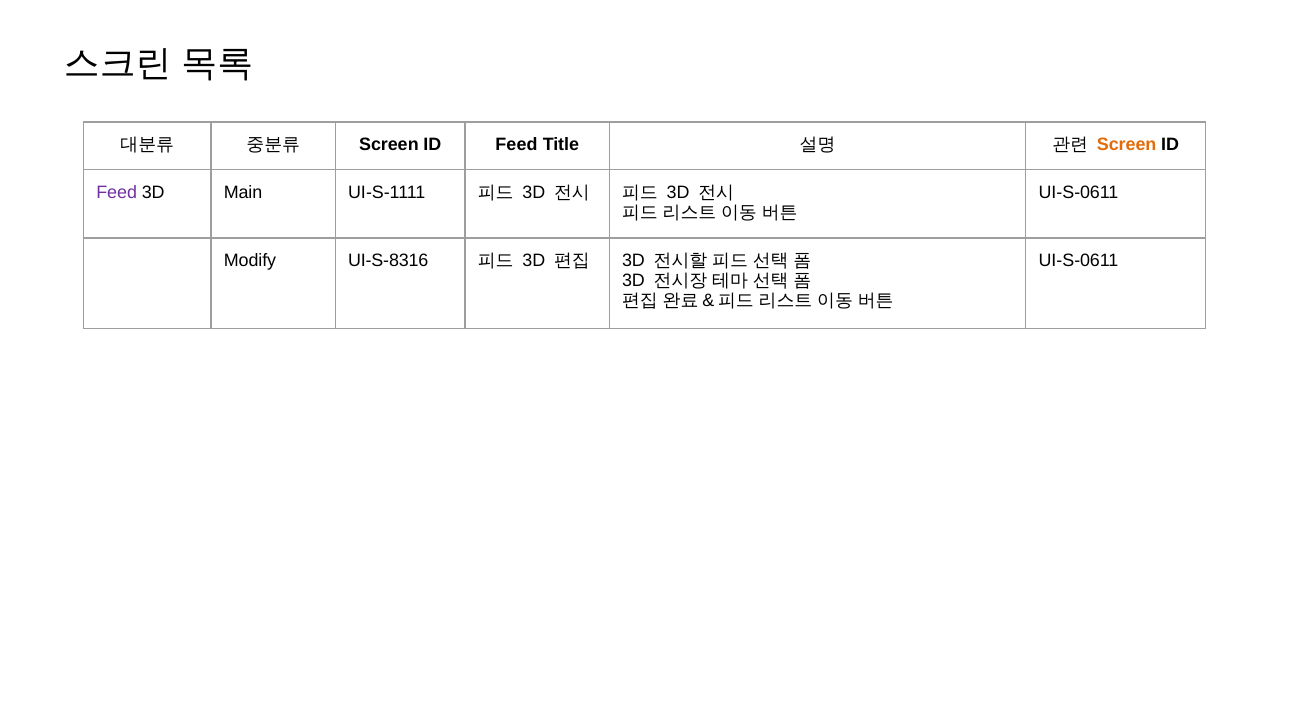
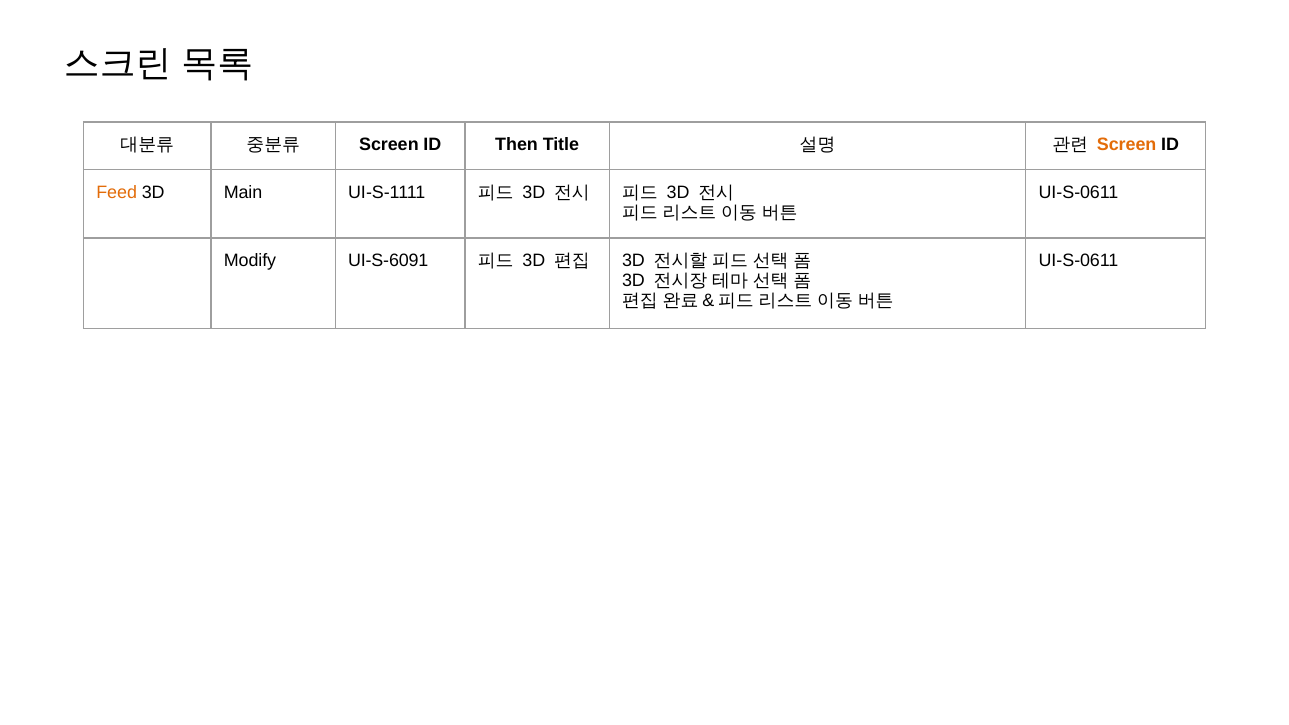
Feed: Feed -> Then (517, 145)
Feed colour: purple -> orange (117, 192)
UI-S-8316: UI-S-8316 -> UI-S-6091 (388, 261)
